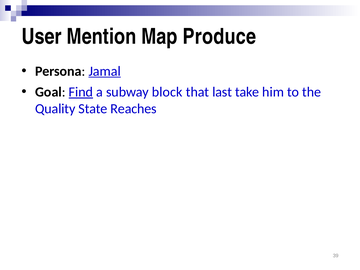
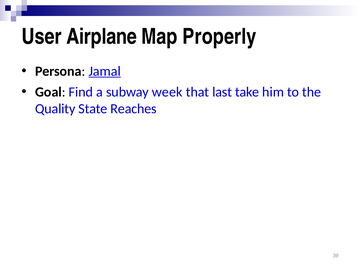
Mention: Mention -> Airplane (102, 37)
Produce: Produce -> Properly (219, 37)
Find underline: present -> none (81, 92)
block: block -> week (167, 92)
